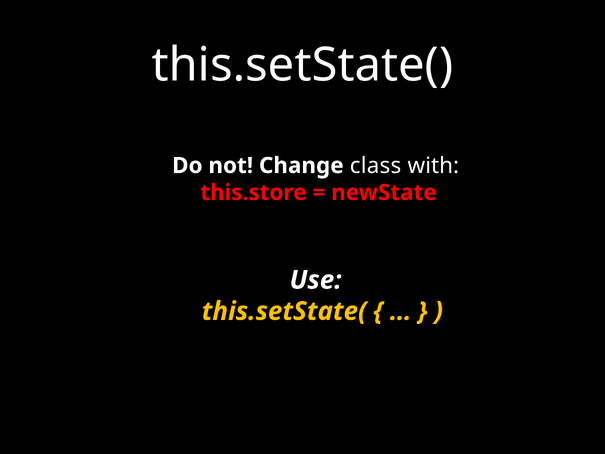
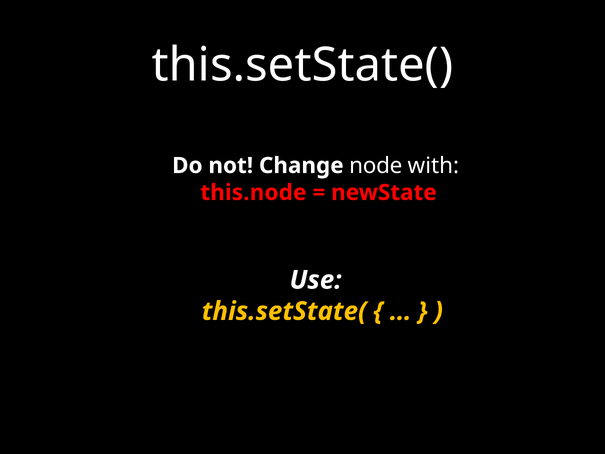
class: class -> node (376, 166)
this.store: this.store -> this.node (253, 192)
